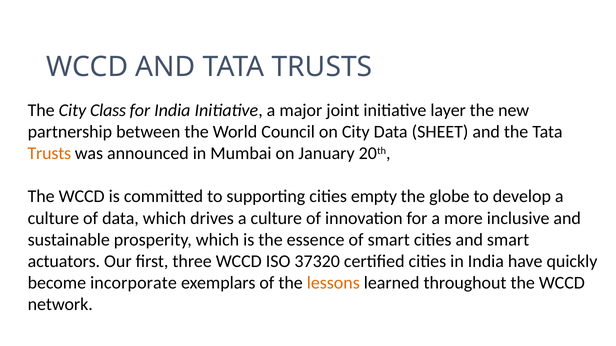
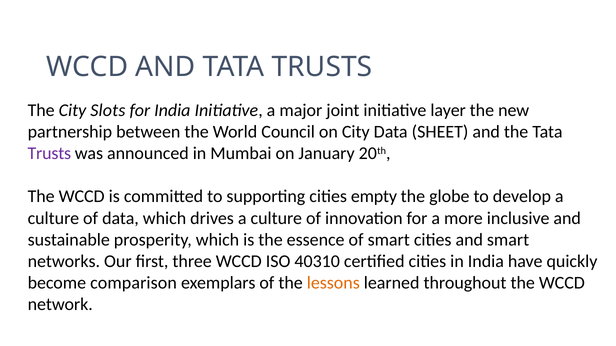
Class: Class -> Slots (108, 111)
Trusts colour: orange -> purple (49, 154)
actuators: actuators -> networks (64, 262)
37320: 37320 -> 40310 (317, 262)
incorporate: incorporate -> comparison (134, 283)
